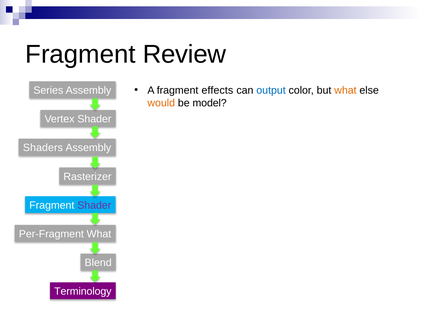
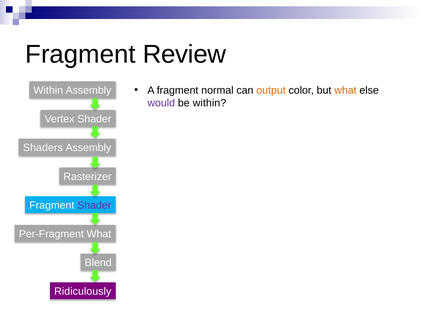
effects: effects -> normal (217, 91)
output colour: blue -> orange (271, 91)
Series: Series -> Within (48, 91)
would colour: orange -> purple (161, 103)
be model: model -> within (209, 103)
Terminology: Terminology -> Ridiculously (83, 292)
